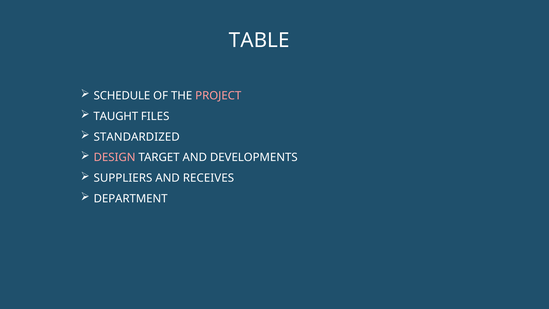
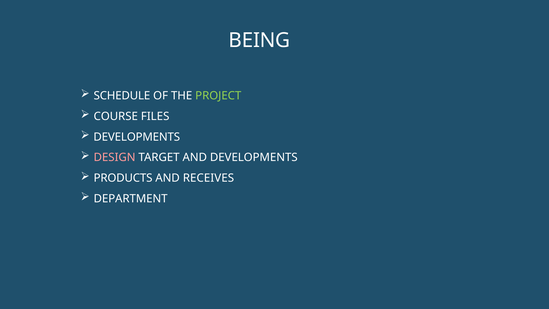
TABLE: TABLE -> BEING (259, 40)
PROJECT colour: pink -> light green (218, 96)
TAUGHT: TAUGHT -> COURSE (116, 116)
STANDARDIZED: STANDARDIZED -> DEVELOPMENTS (137, 137)
SUPPLIERS: SUPPLIERS -> PRODUCTS (123, 178)
